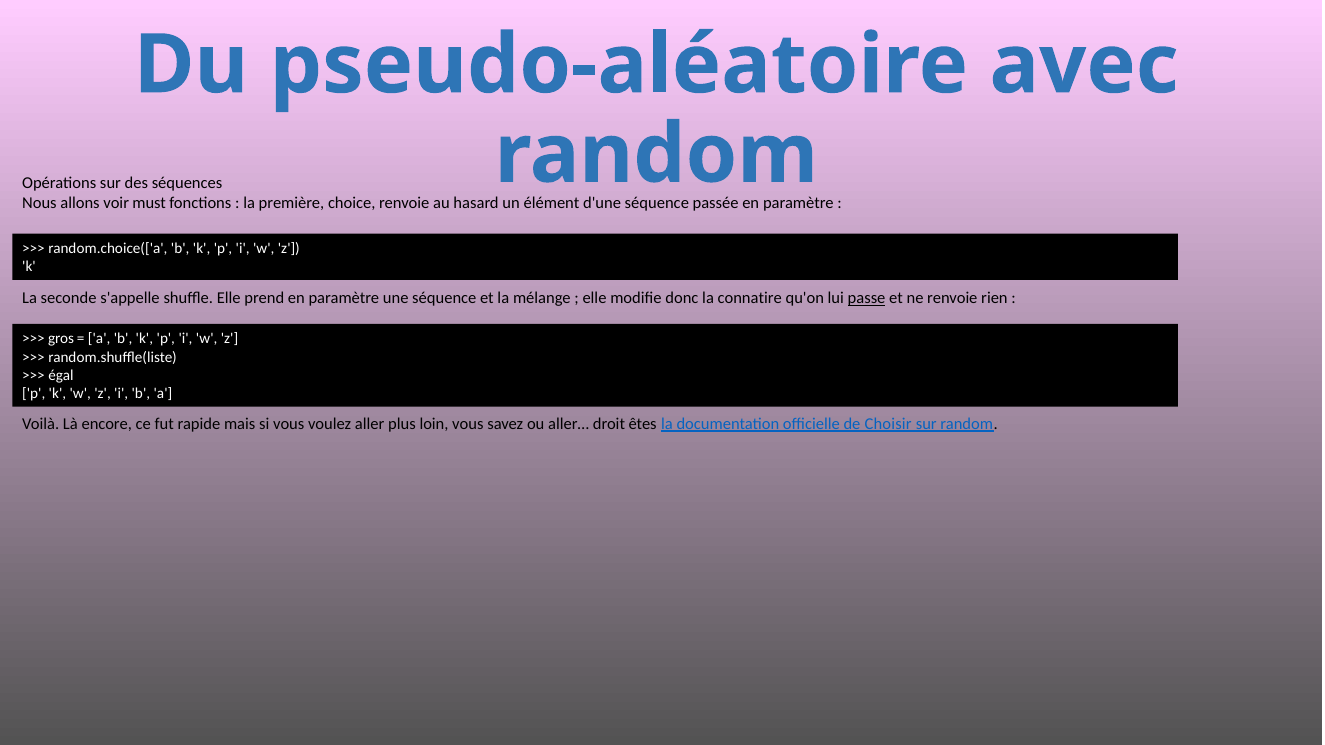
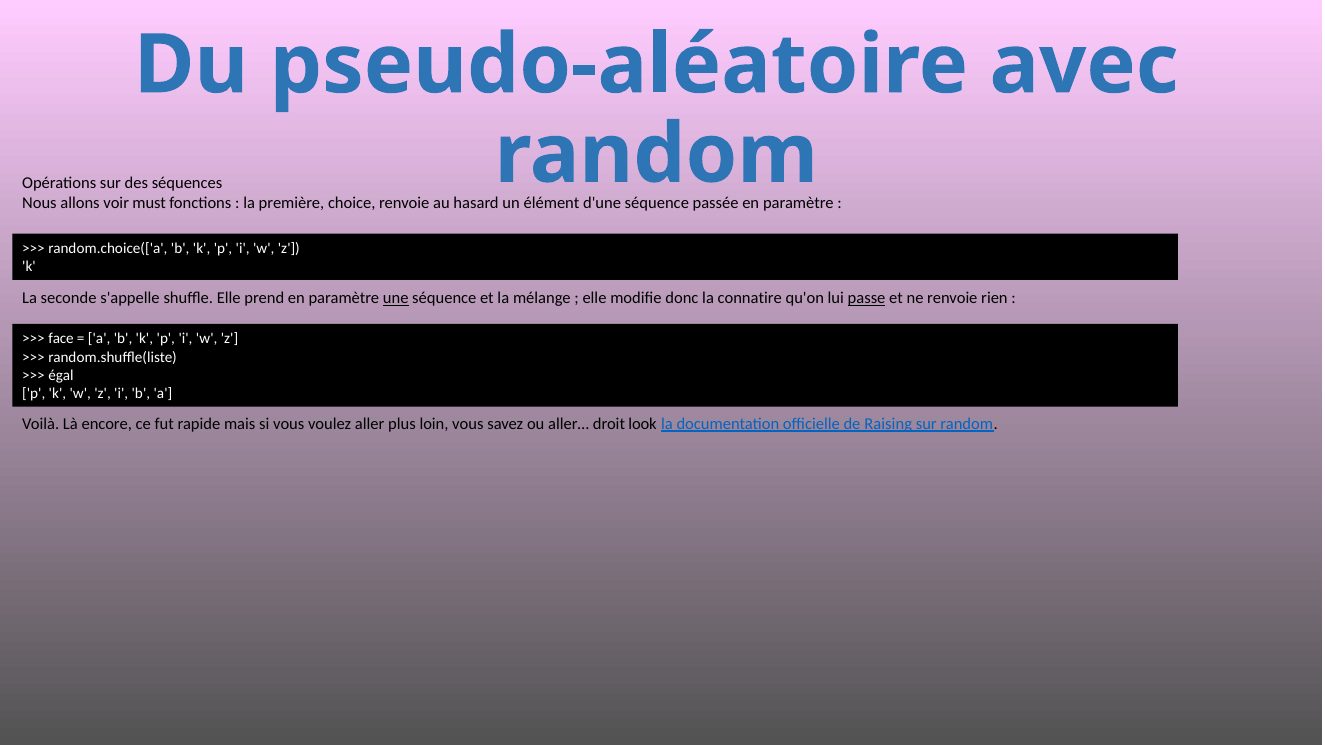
une underline: none -> present (396, 298)
gros: gros -> face (61, 339)
êtes: êtes -> look (643, 424)
Choisir: Choisir -> Raising (888, 424)
